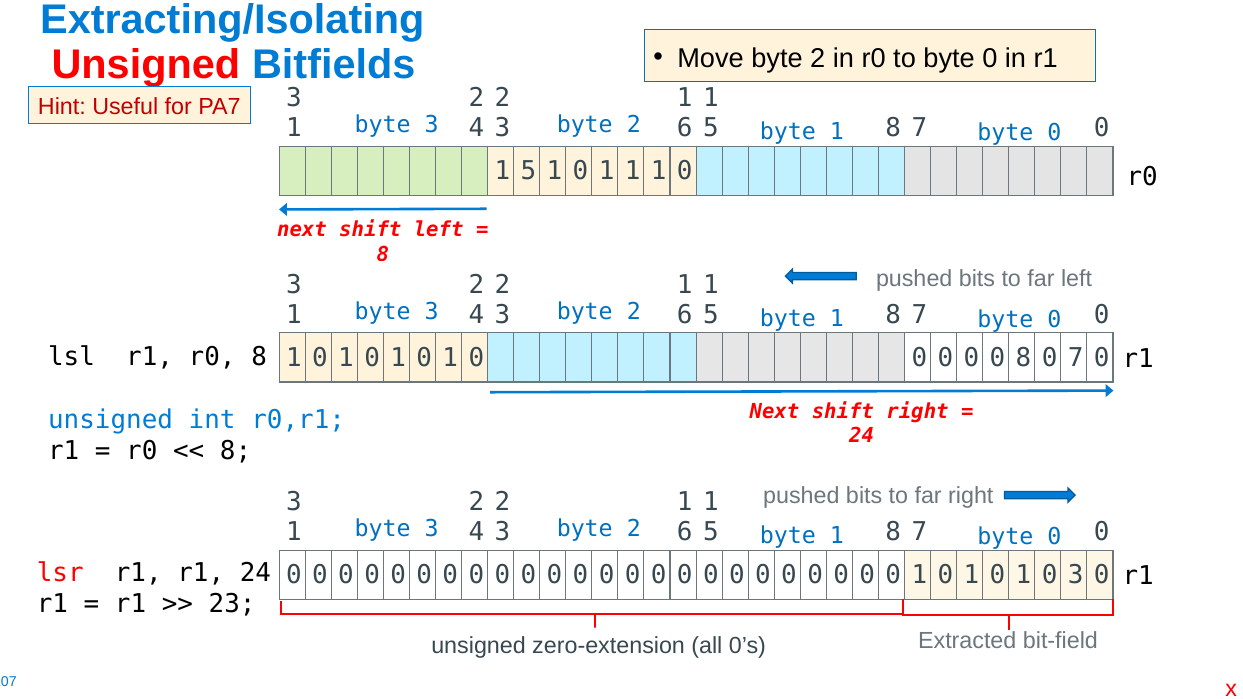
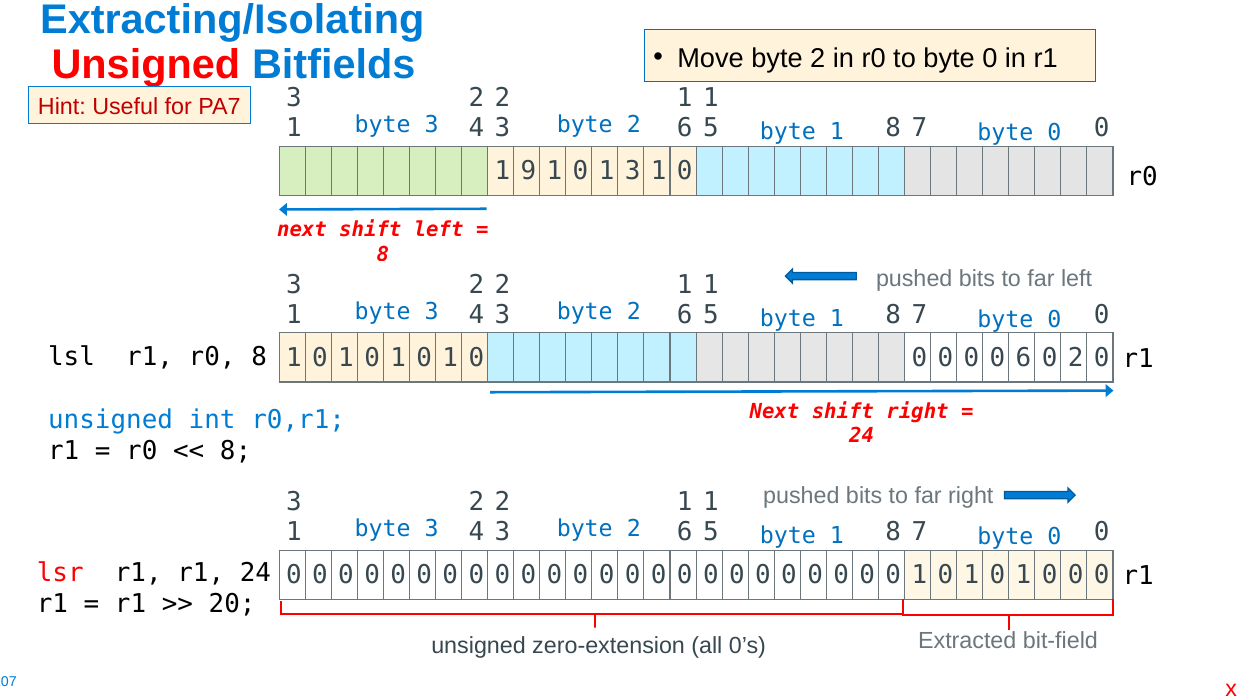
5: 5 -> 9 (528, 171)
0 1 1: 1 -> 3 (633, 171)
0 8: 8 -> 6 (1024, 358)
0 7: 7 -> 2 (1076, 358)
3: 3 -> 0 (1076, 575)
23: 23 -> 20 (232, 604)
